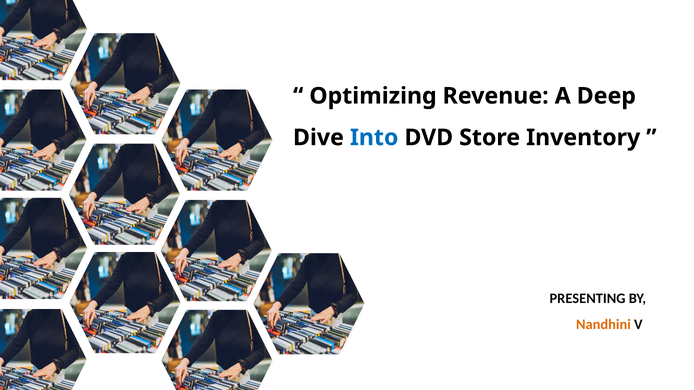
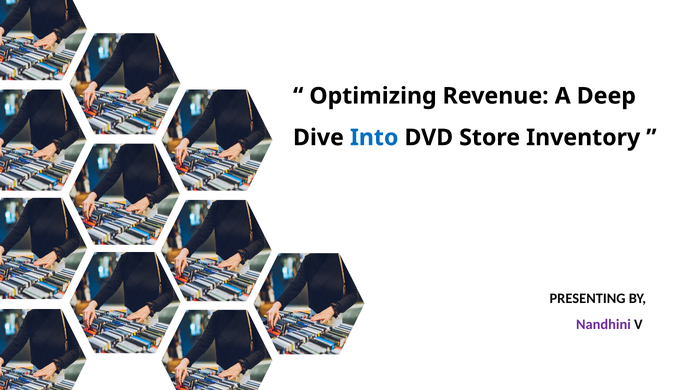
Nandhini colour: orange -> purple (603, 325)
